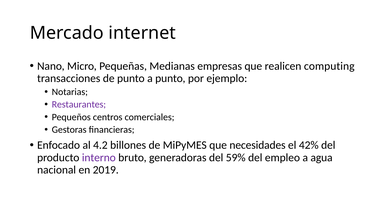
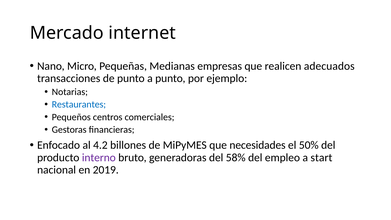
computing: computing -> adecuados (329, 66)
Restaurantes colour: purple -> blue (79, 104)
42%: 42% -> 50% (309, 145)
59%: 59% -> 58% (236, 157)
agua: agua -> start (321, 157)
